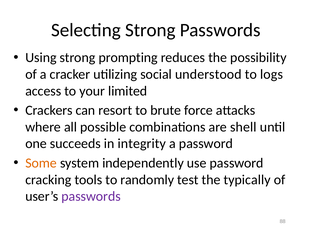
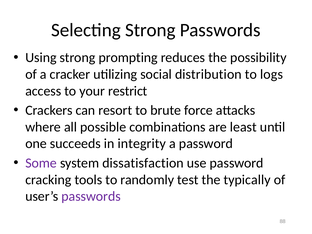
understood: understood -> distribution (208, 74)
limited: limited -> restrict (128, 91)
shell: shell -> least (243, 127)
Some colour: orange -> purple (41, 163)
independently: independently -> dissatisfaction (143, 163)
